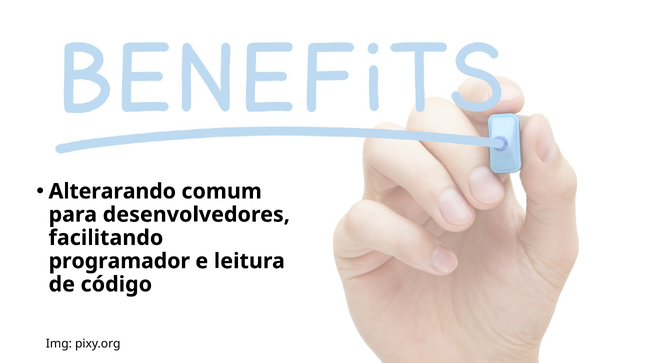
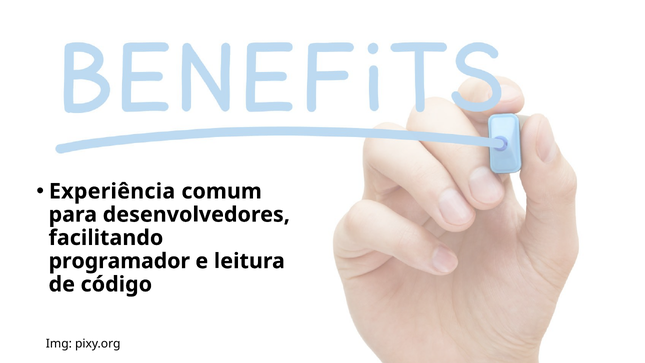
Alterarando: Alterarando -> Experiência (112, 191)
